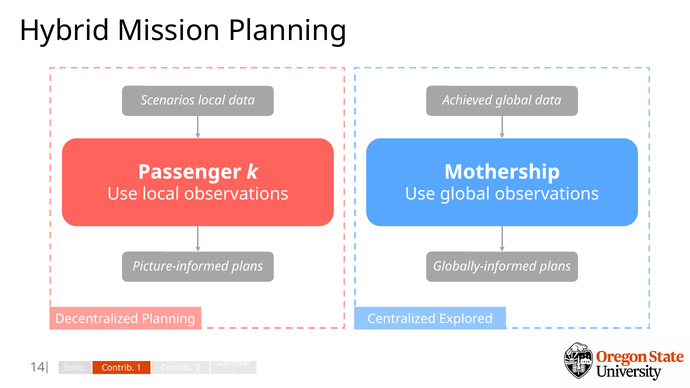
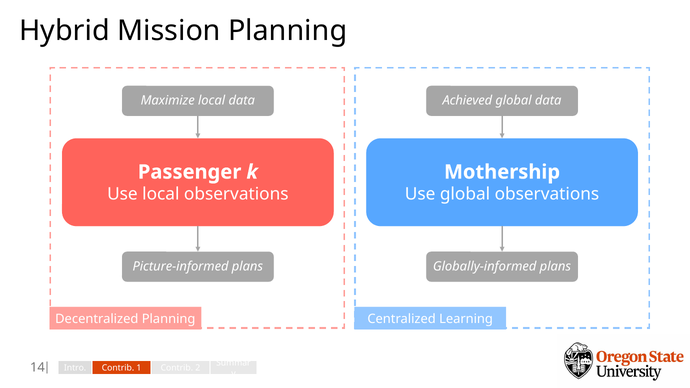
Scenarios: Scenarios -> Maximize (168, 100)
Explored: Explored -> Learning (466, 319)
